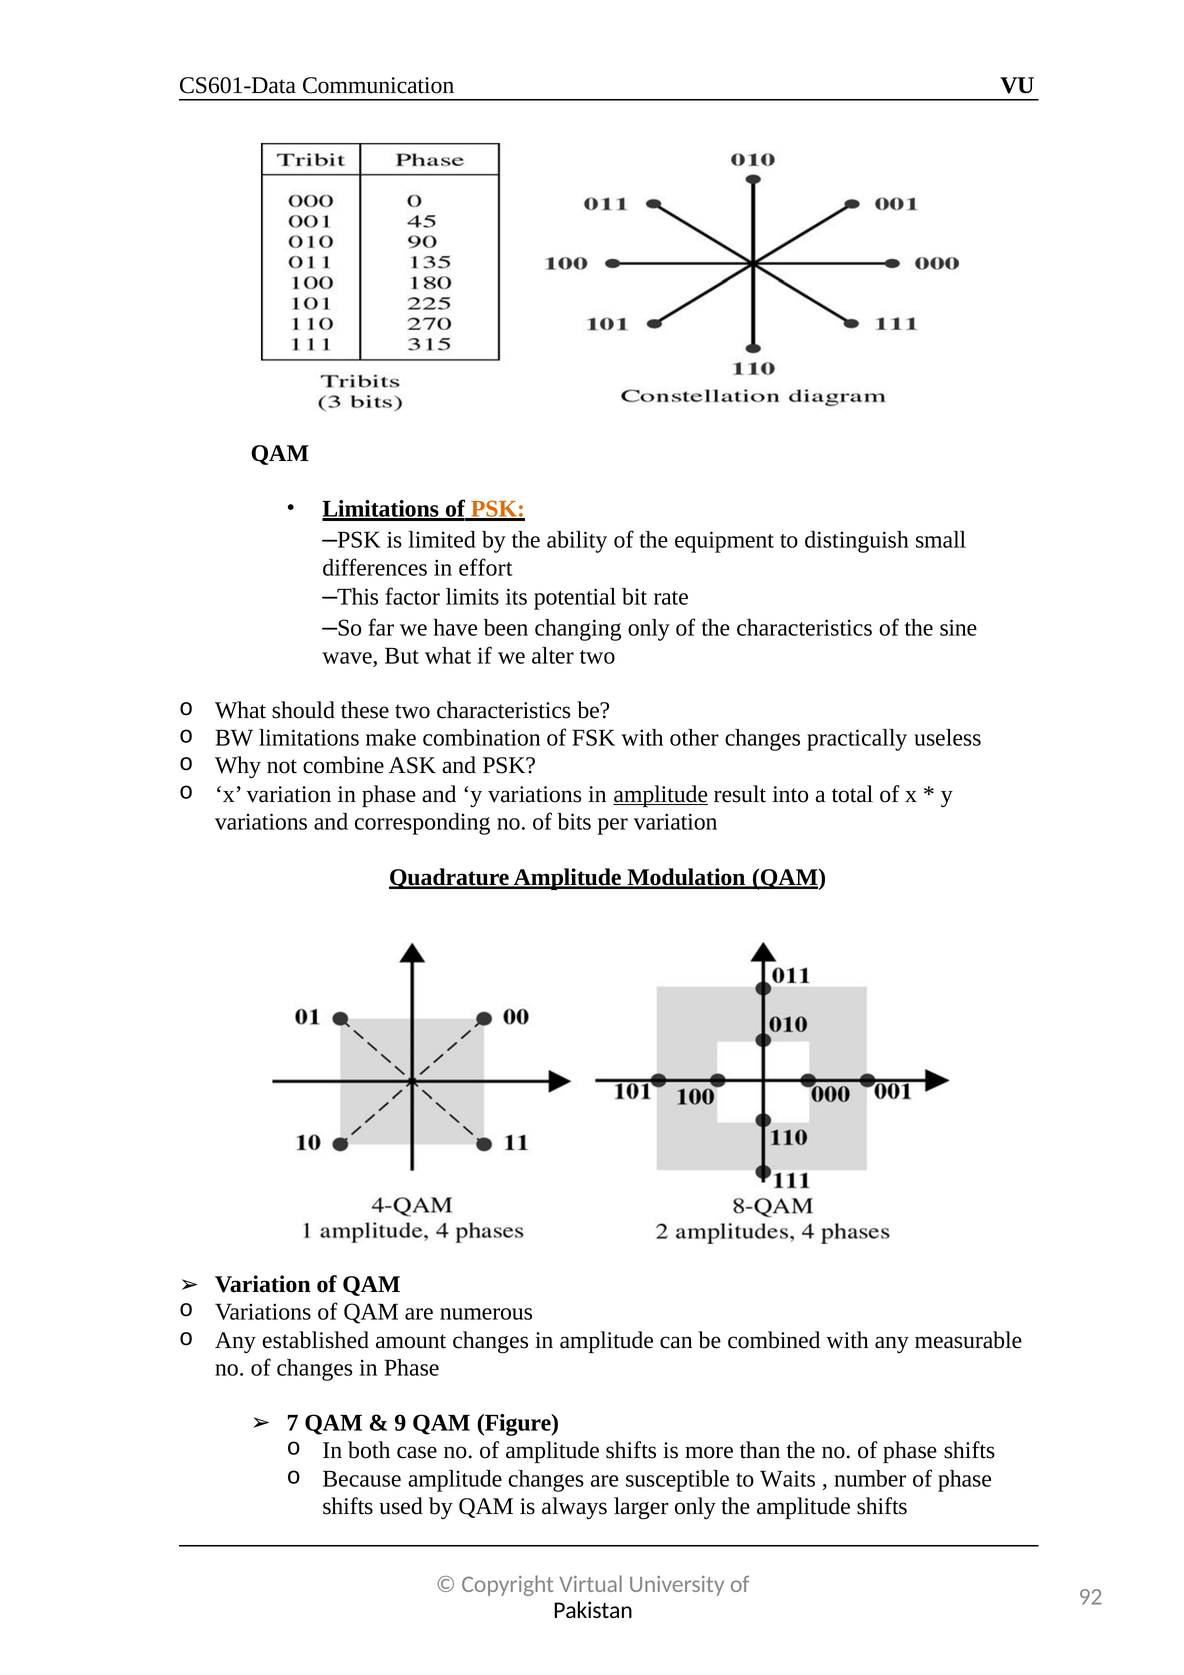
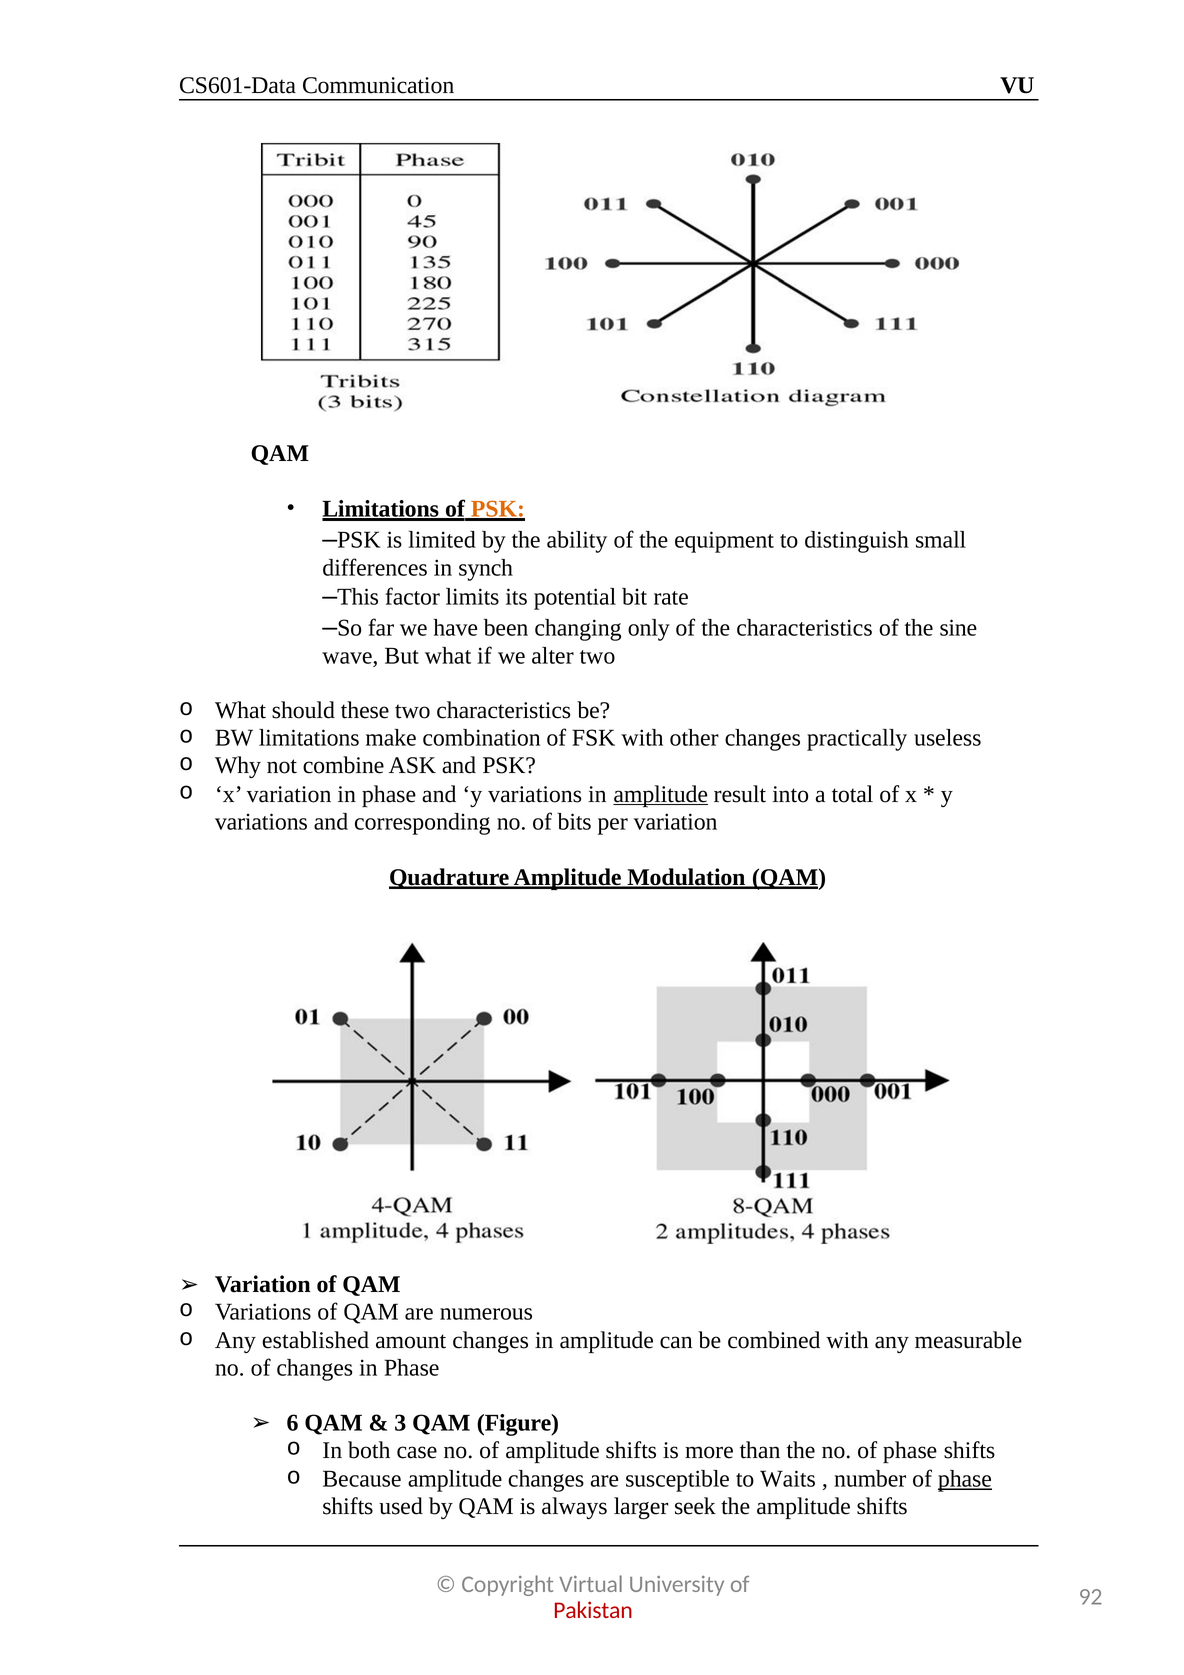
effort: effort -> synch (486, 568)
7: 7 -> 6 (293, 1423)
9: 9 -> 3 (400, 1423)
phase underline: none -> present (965, 1479)
larger only: only -> seek (695, 1507)
Pakistan colour: black -> red (593, 1611)
